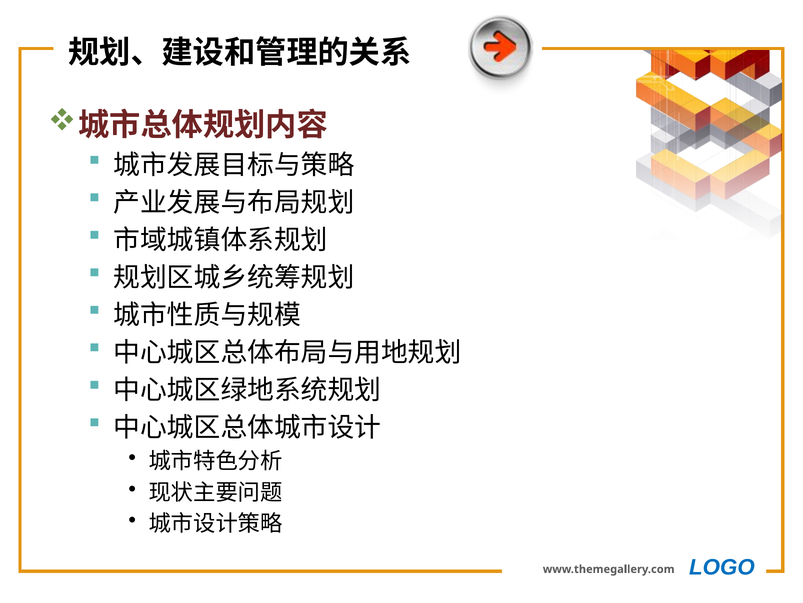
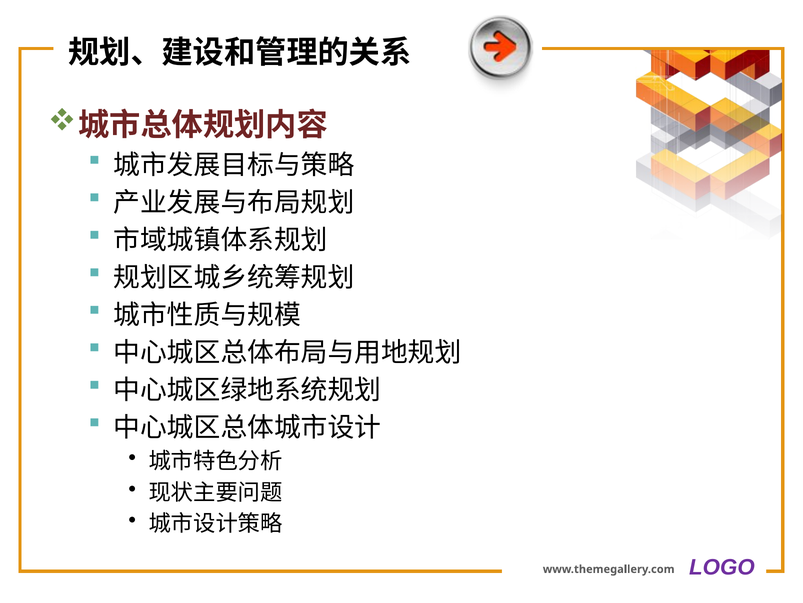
LOGO colour: blue -> purple (722, 567)
